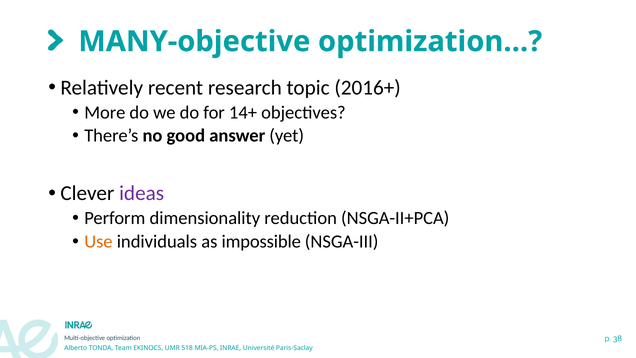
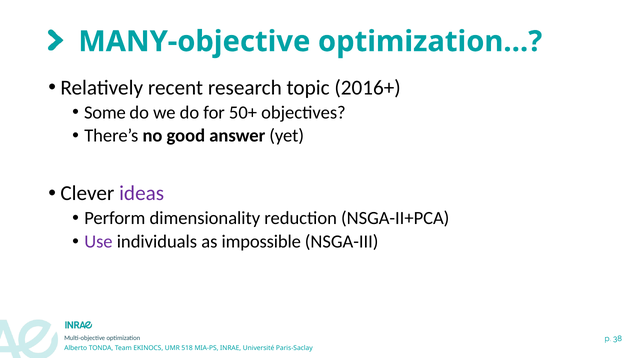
More: More -> Some (105, 112)
14+: 14+ -> 50+ (243, 112)
Use colour: orange -> purple (98, 241)
